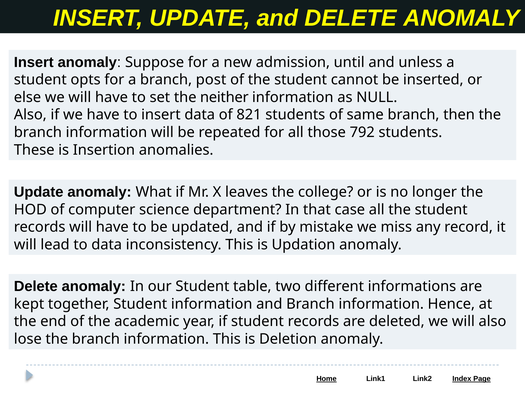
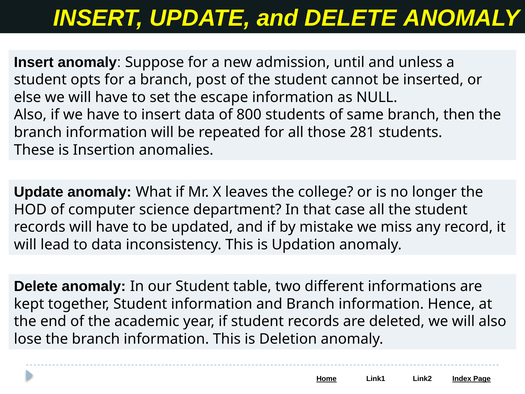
neither: neither -> escape (224, 97)
821: 821 -> 800 (249, 115)
792: 792 -> 281 (362, 132)
